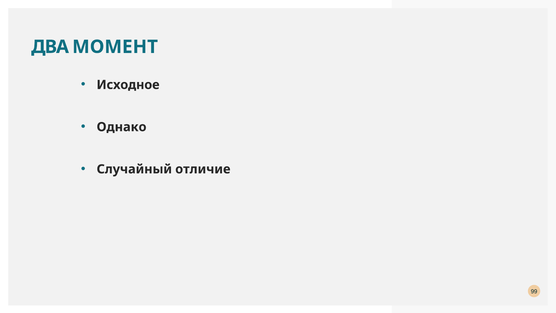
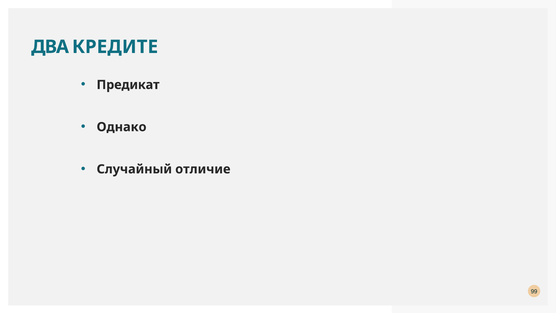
МОМЕНТ: МОМЕНТ -> КРЕДИТЕ (115, 47)
Исходное: Исходное -> Предикат (128, 85)
